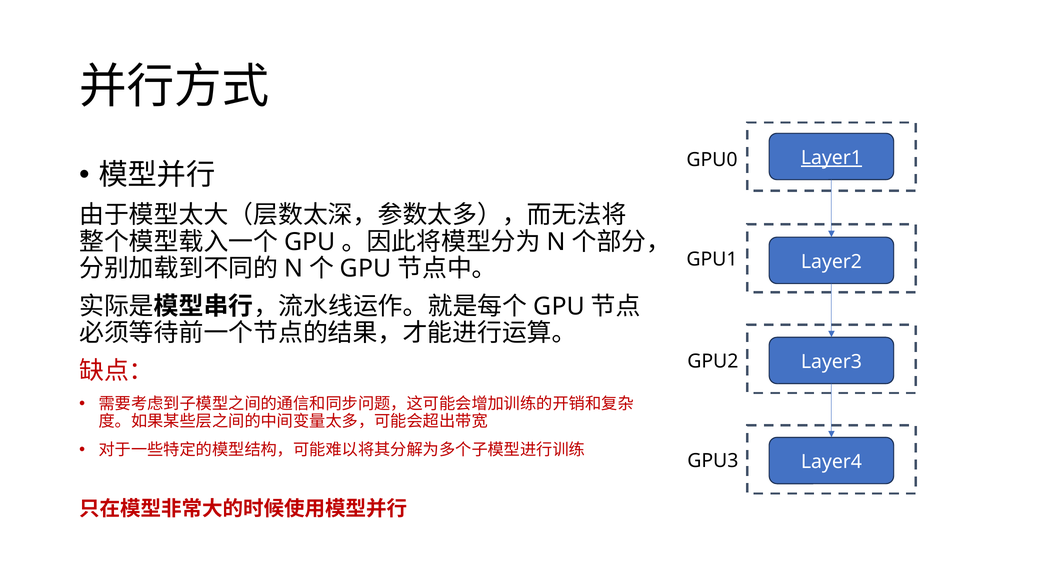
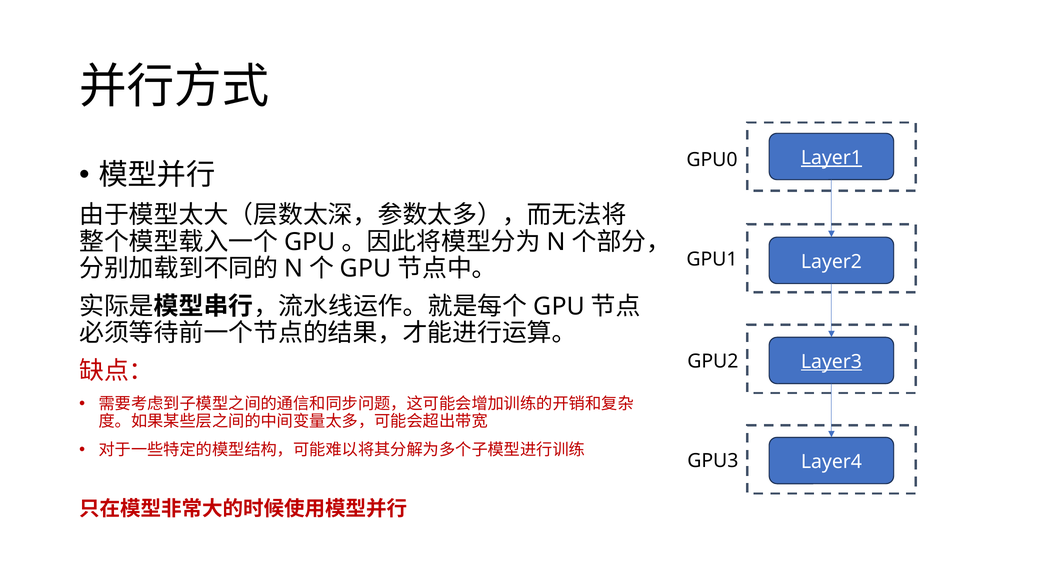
Layer3 underline: none -> present (831, 362)
